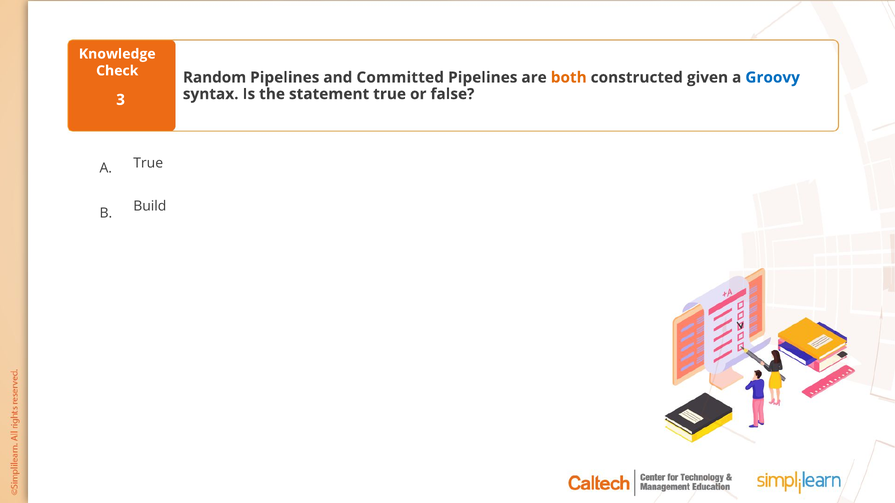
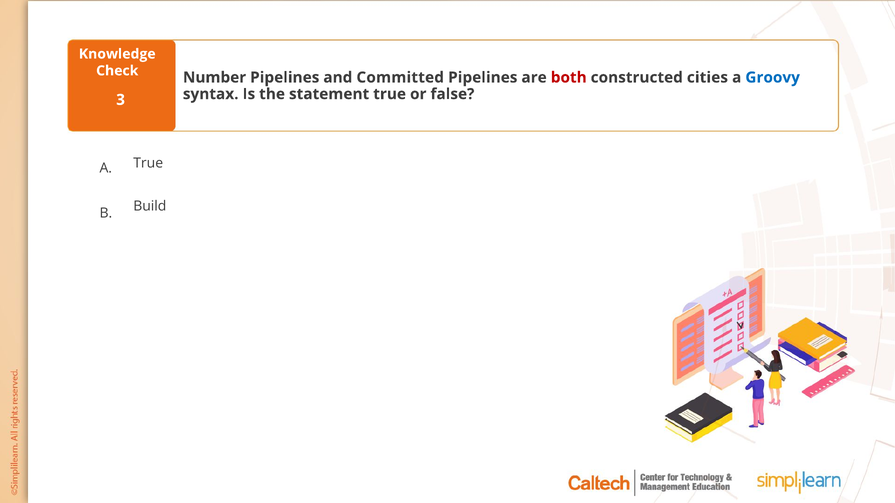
Random: Random -> Number (215, 78)
both colour: orange -> red (569, 78)
given: given -> cities (707, 78)
